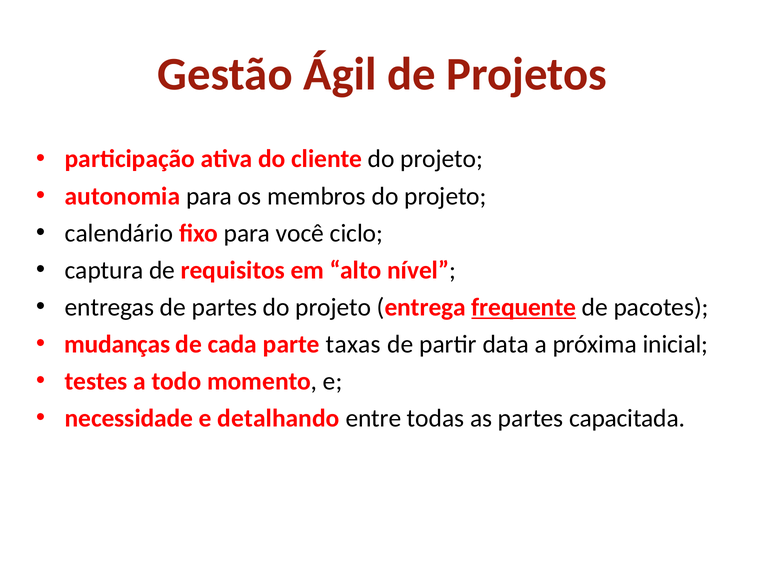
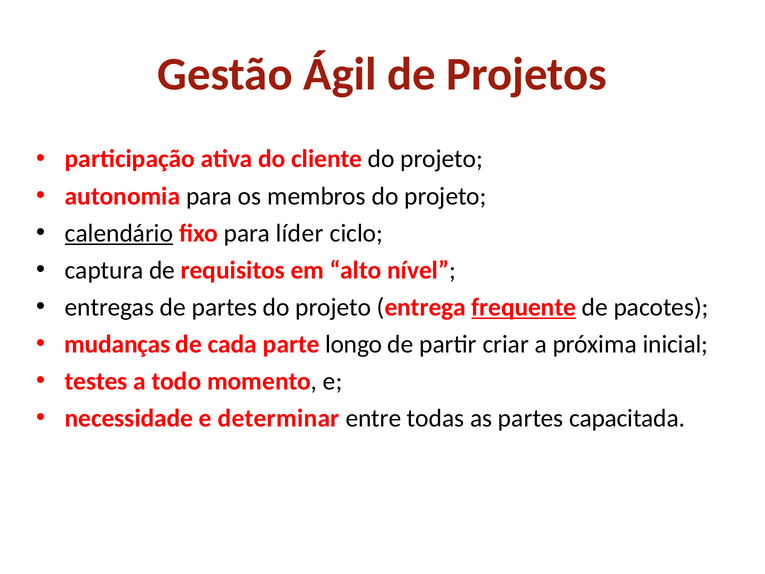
calendário underline: none -> present (119, 233)
você: você -> líder (300, 233)
taxas: taxas -> longo (354, 344)
data: data -> criar (506, 344)
detalhando: detalhando -> determinar (278, 418)
